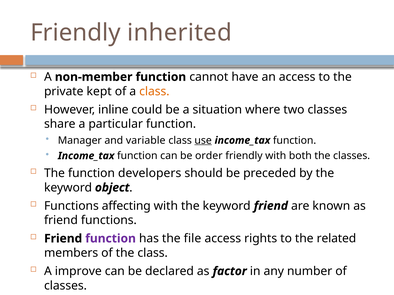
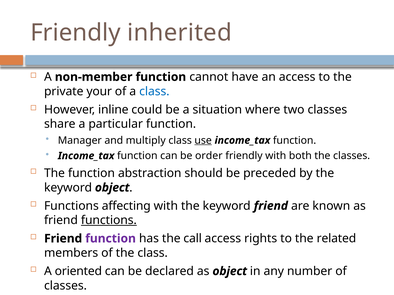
kept: kept -> your (99, 92)
class colour: orange -> blue (154, 92)
variable: variable -> multiply (146, 141)
developers: developers -> abstraction (150, 173)
functions underline: none -> present (109, 221)
file: file -> call (193, 239)
improve: improve -> oriented (78, 272)
as factor: factor -> object (230, 272)
